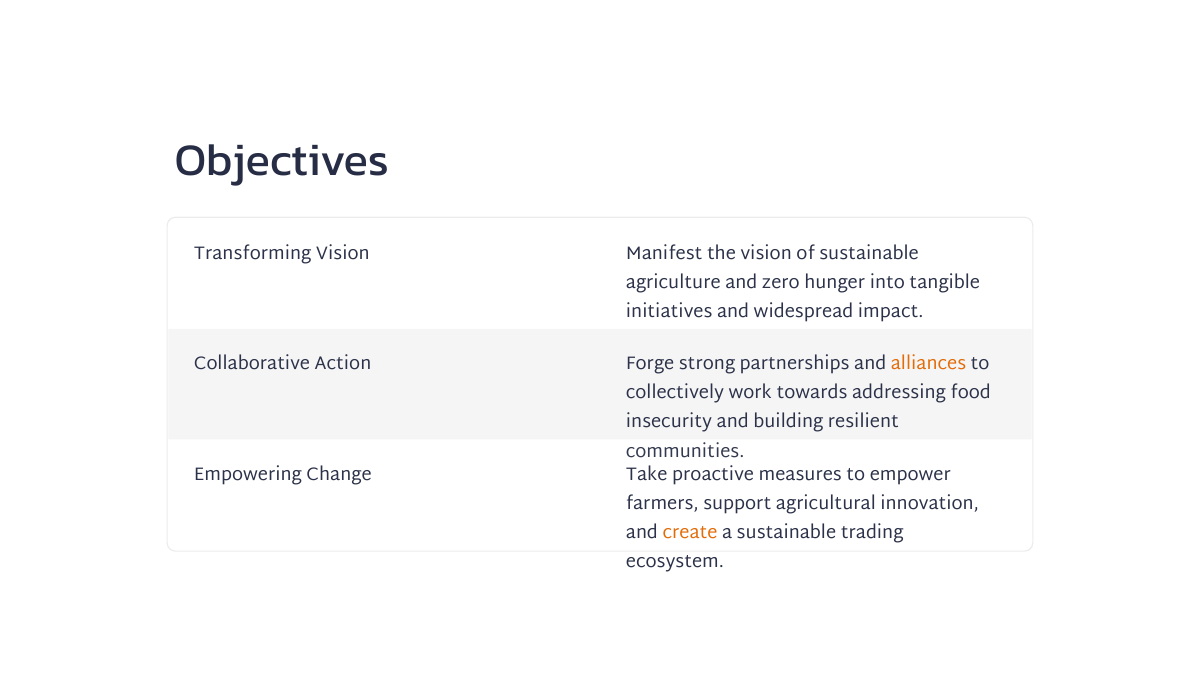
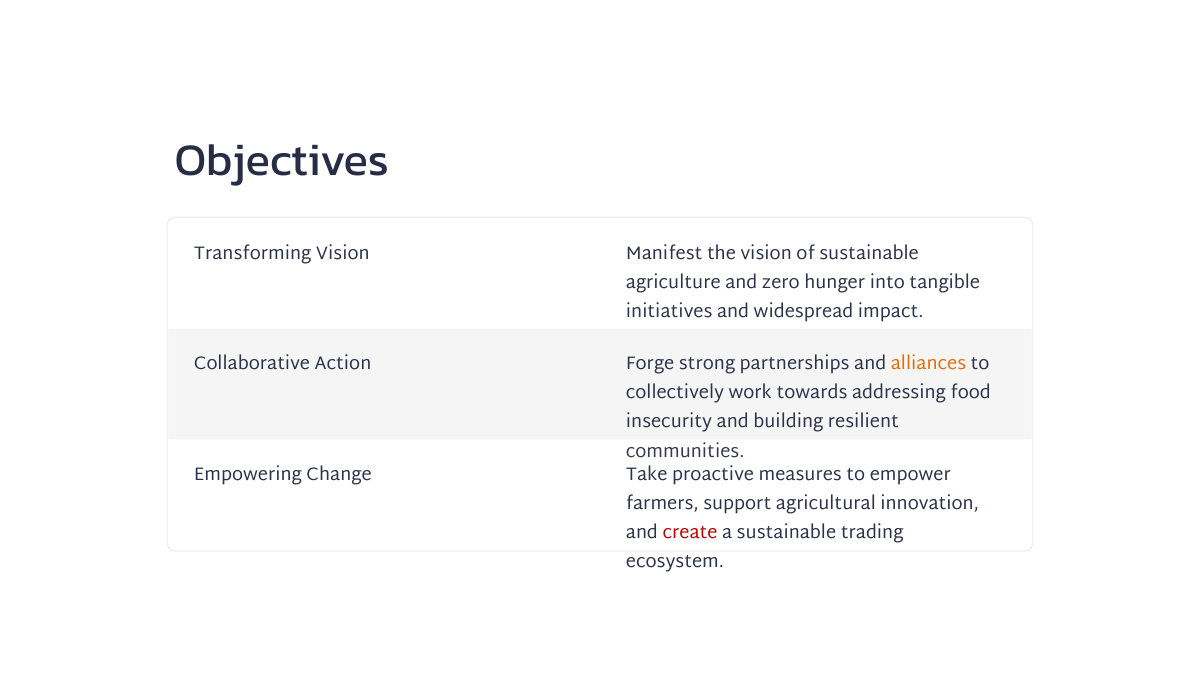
create colour: orange -> red (690, 532)
